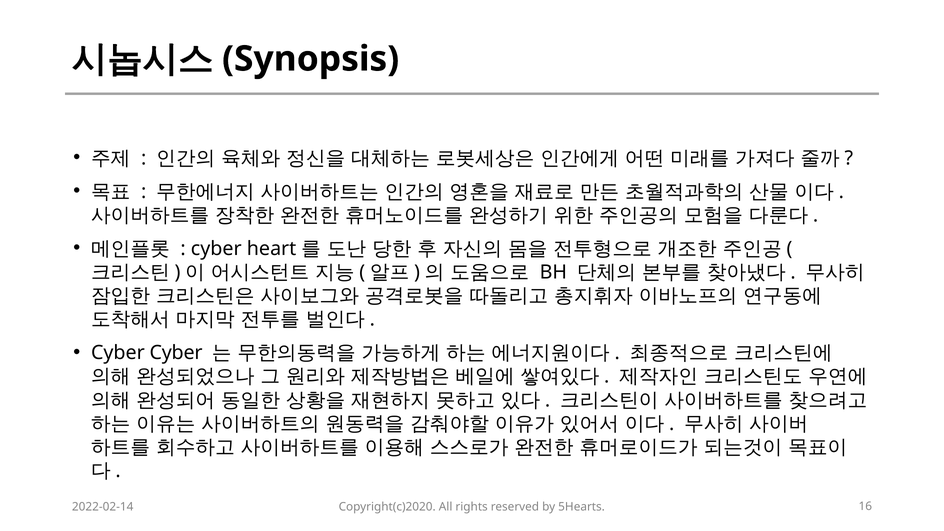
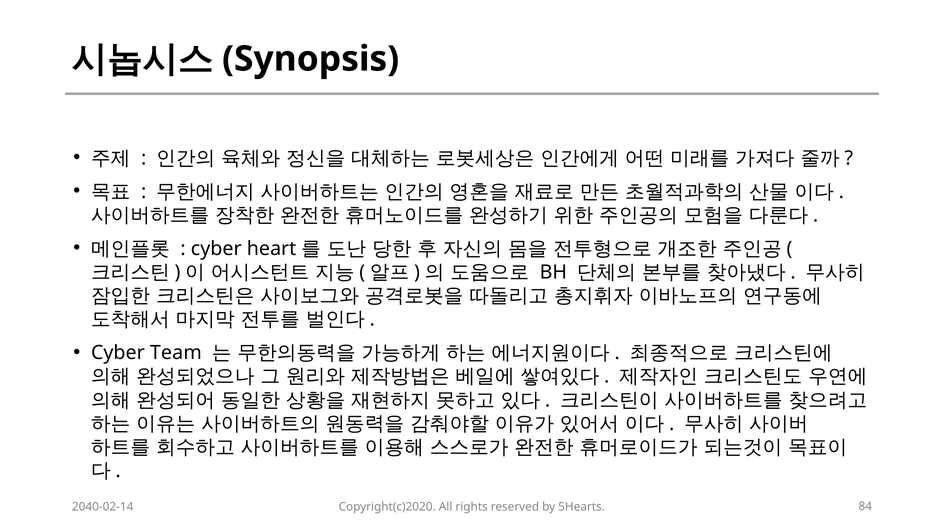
Cyber Cyber: Cyber -> Team (176, 353)
2022-02-14: 2022-02-14 -> 2040-02-14 (103, 507)
16: 16 -> 84 (865, 506)
